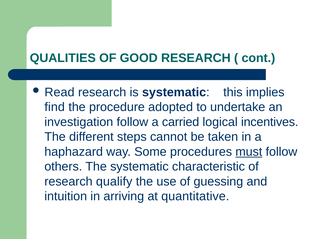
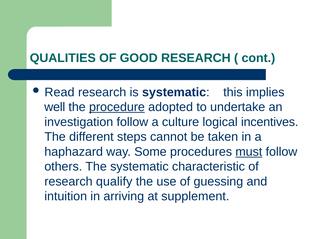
find: find -> well (55, 107)
procedure underline: none -> present (117, 107)
carried: carried -> culture (181, 122)
quantitative: quantitative -> supplement (195, 197)
